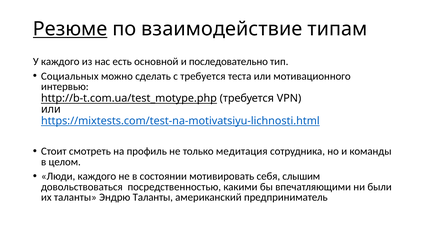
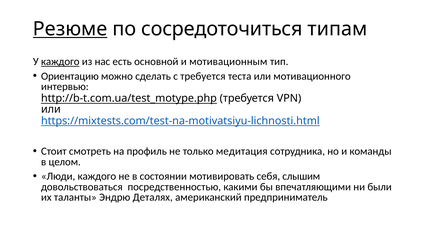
взаимодействие: взаимодействие -> сосредоточиться (222, 29)
каждого underline: none -> present (60, 62)
последовательно: последовательно -> мотивационным (228, 62)
Социальных: Социальных -> Ориентацию (70, 76)
Эндрю Таланты: Таланты -> Деталях (153, 197)
